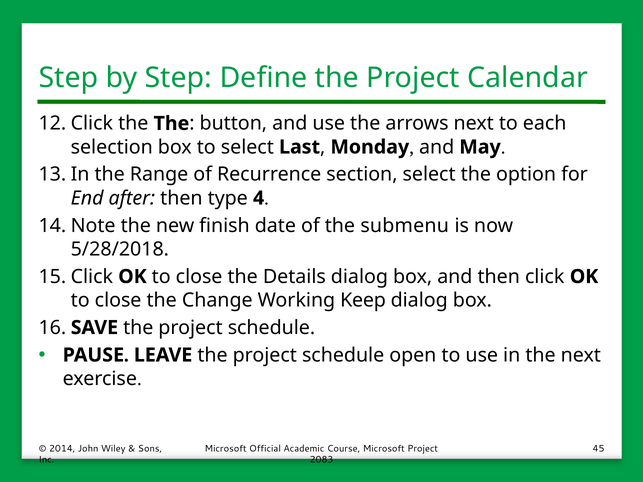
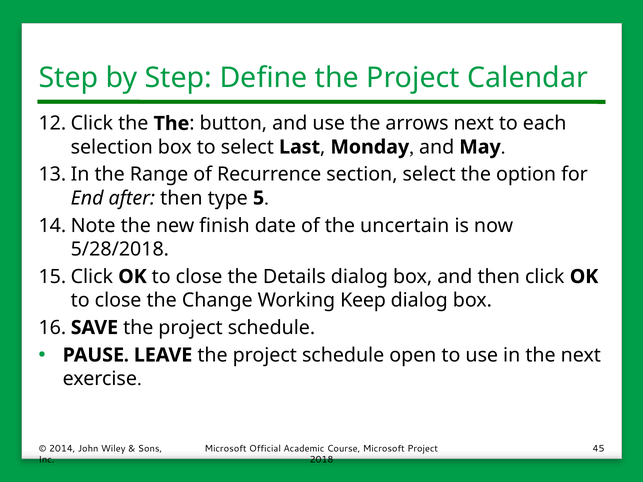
4: 4 -> 5 (259, 198)
submenu: submenu -> uncertain (405, 226)
2083: 2083 -> 2018 (322, 460)
